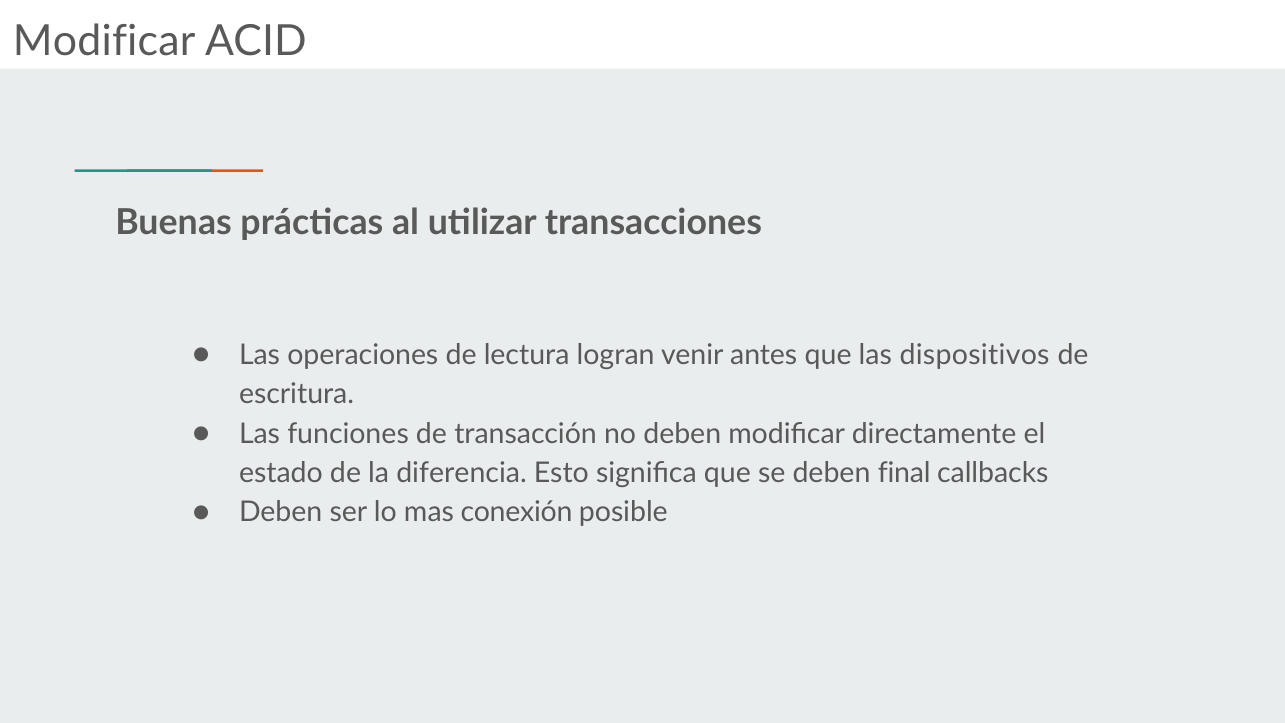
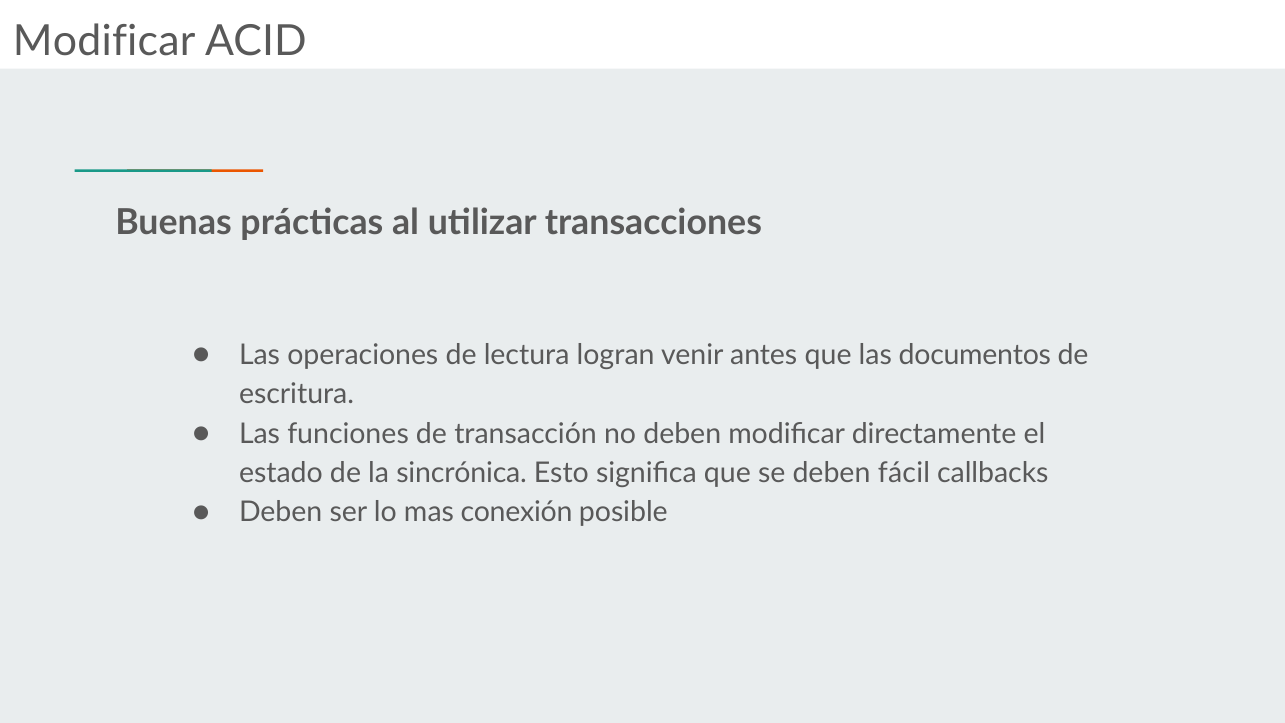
dispositivos: dispositivos -> documentos (975, 355)
diferencia: diferencia -> sincrónica (462, 473)
final: final -> fácil (904, 473)
